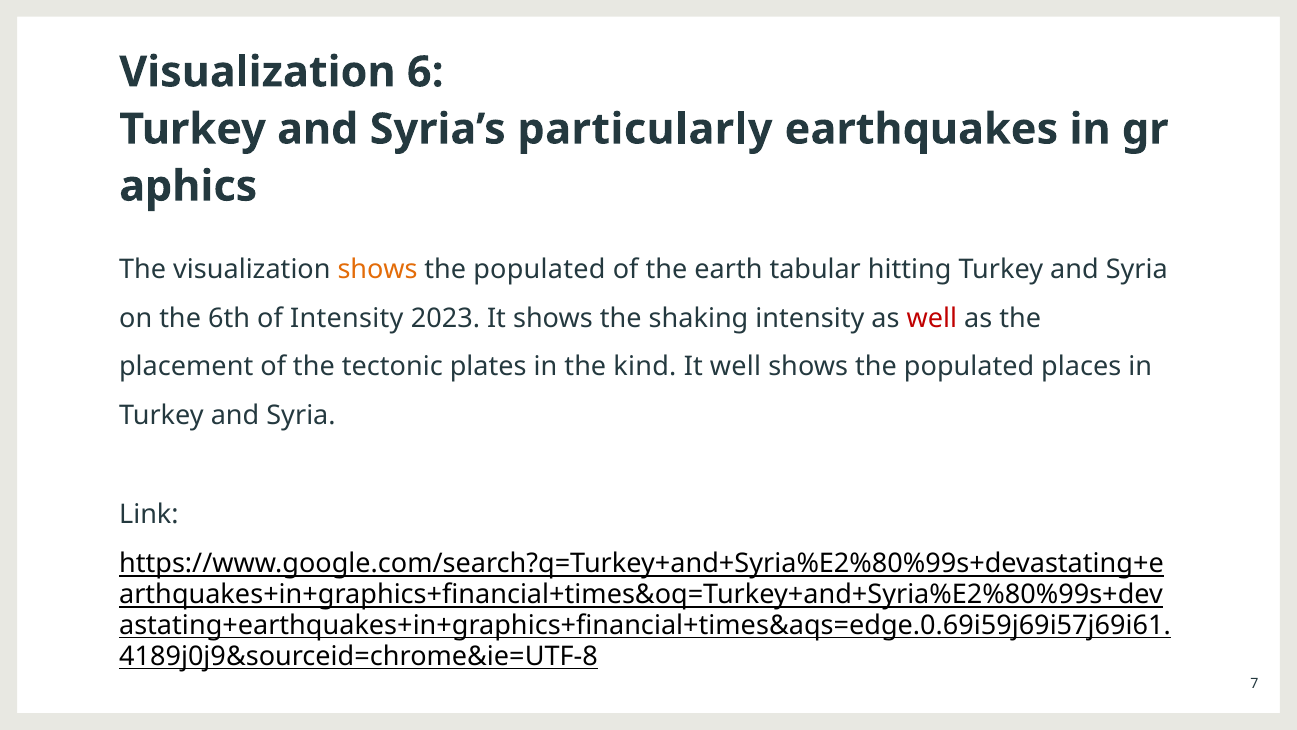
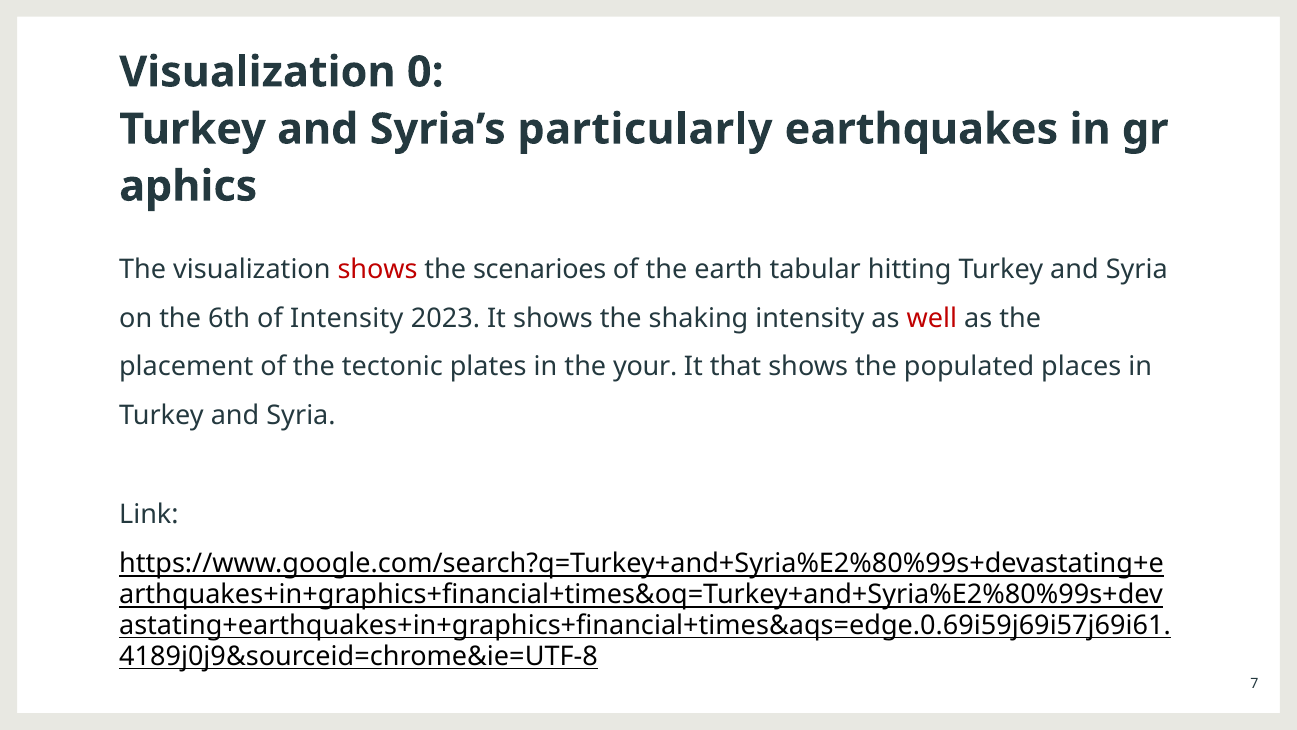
6: 6 -> 0 (425, 72)
shows colour: orange -> red (378, 269)
populated: populated -> scenarioes (540, 269)
kind: kind -> your (645, 367)
It well: well -> that (736, 367)
